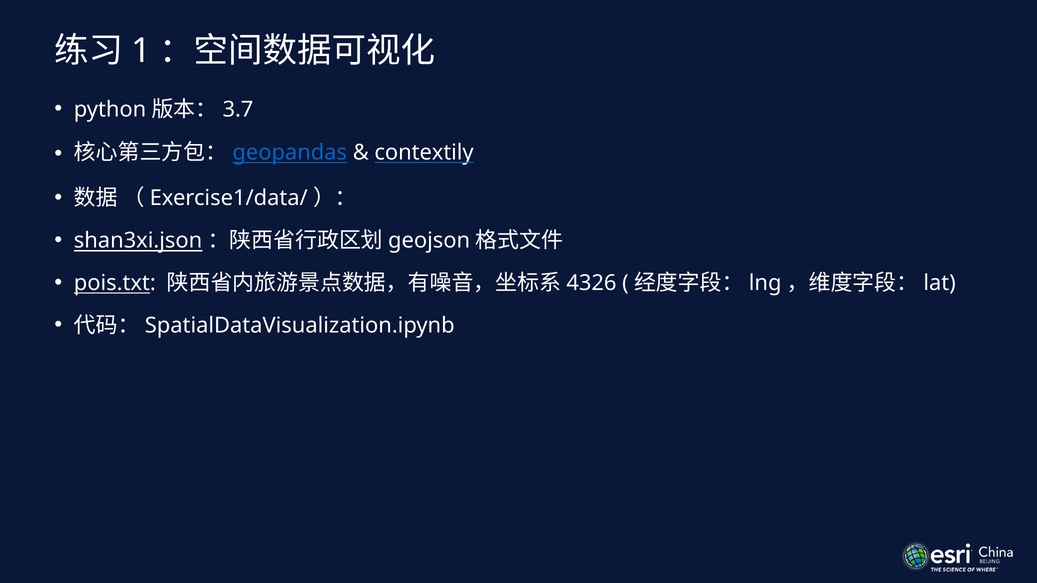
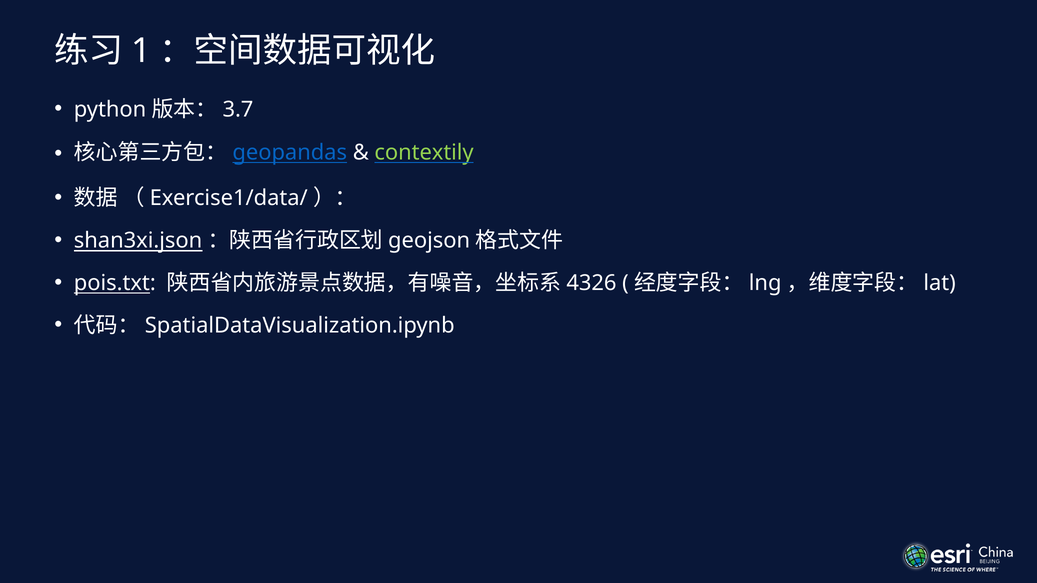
contextily colour: white -> light green (424, 152)
